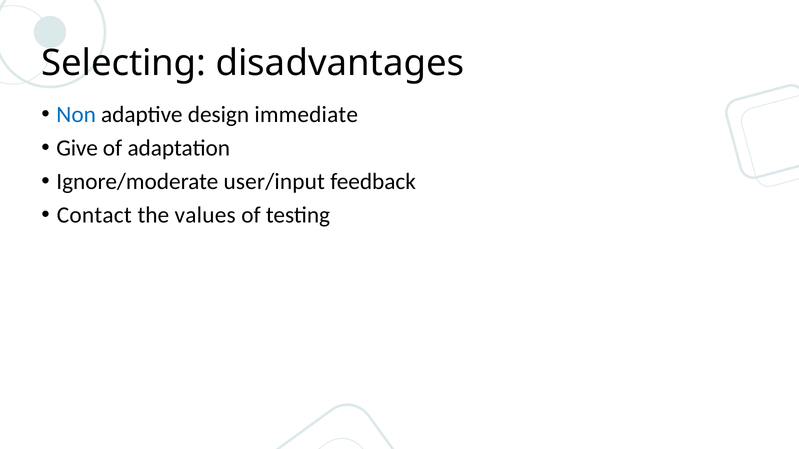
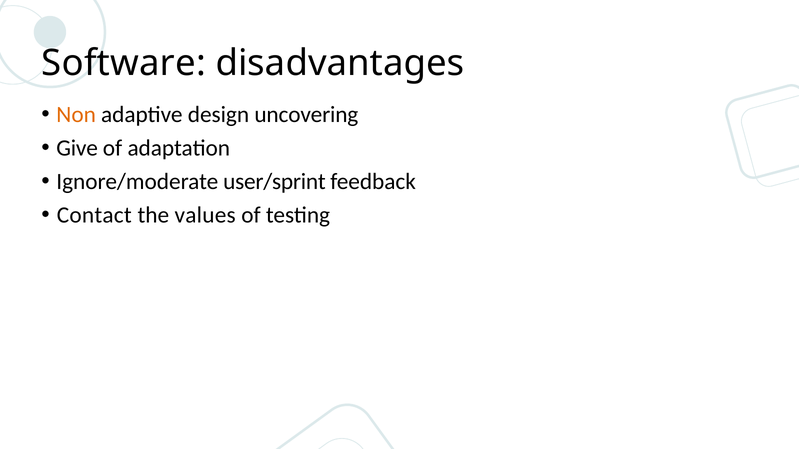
Selecting: Selecting -> Software (124, 63)
Non colour: blue -> orange (76, 115)
immediate: immediate -> uncovering (306, 115)
user/input: user/input -> user/sprint (274, 182)
